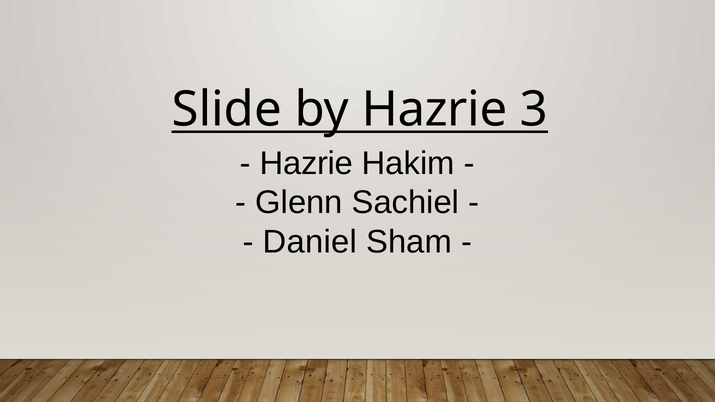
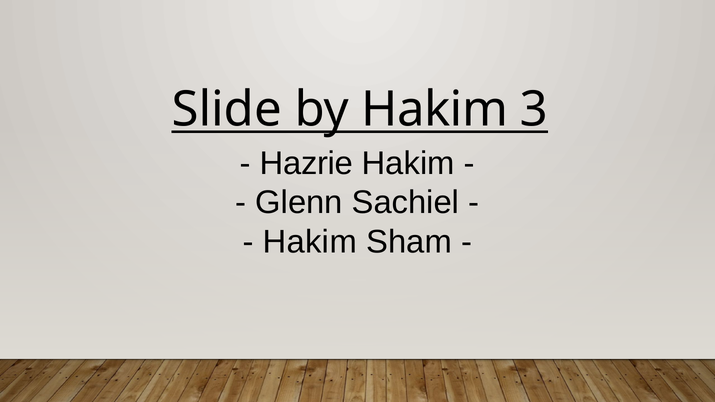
by Hazrie: Hazrie -> Hakim (435, 109)
Daniel: Daniel -> Hakim (310, 242)
